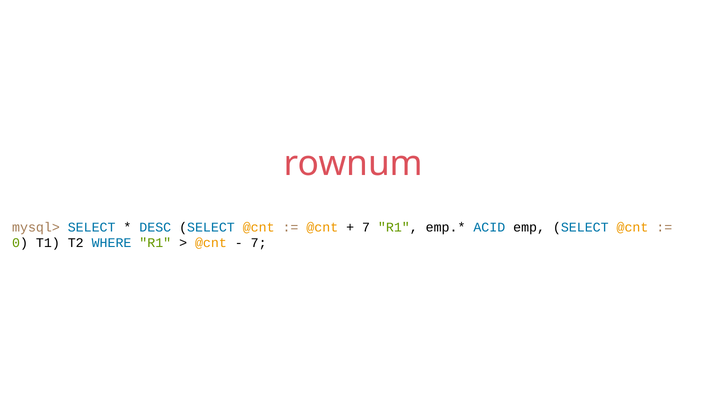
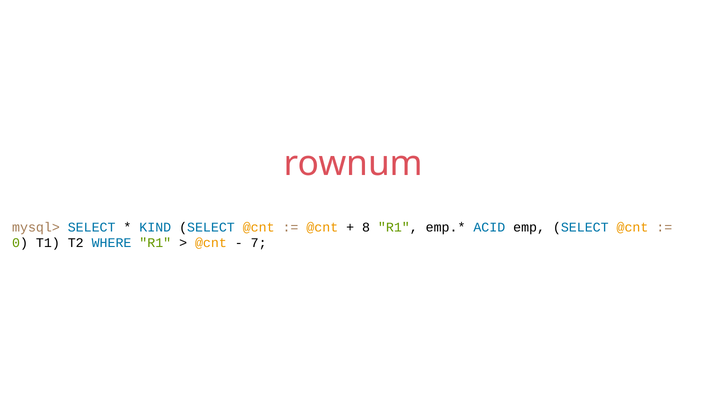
DESC: DESC -> KIND (155, 227)
7: 7 -> 8 (366, 227)
